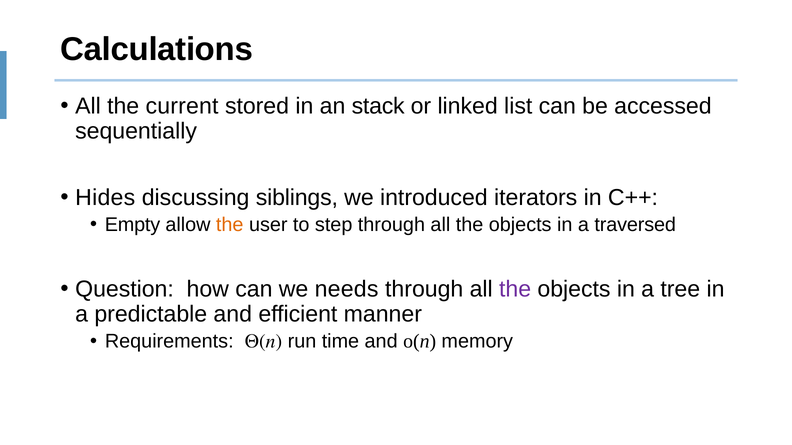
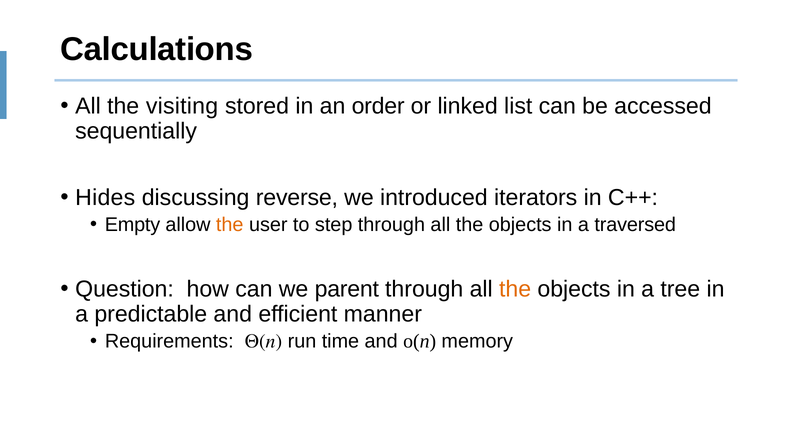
current: current -> visiting (182, 106)
stack: stack -> order (378, 106)
siblings: siblings -> reverse (297, 198)
needs: needs -> parent (347, 290)
the colour: purple -> orange (515, 290)
